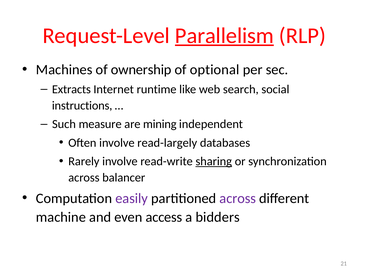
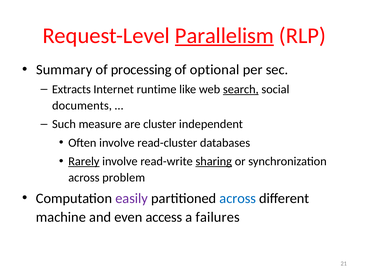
Machines: Machines -> Summary (64, 70)
ownership: ownership -> processing (141, 70)
search underline: none -> present (241, 90)
instructions: instructions -> documents (82, 106)
mining: mining -> cluster (160, 125)
read-largely: read-largely -> read-cluster (167, 143)
Rarely underline: none -> present (84, 162)
balancer: balancer -> problem (124, 178)
across colour: purple -> blue (238, 199)
bidders: bidders -> failures (218, 218)
